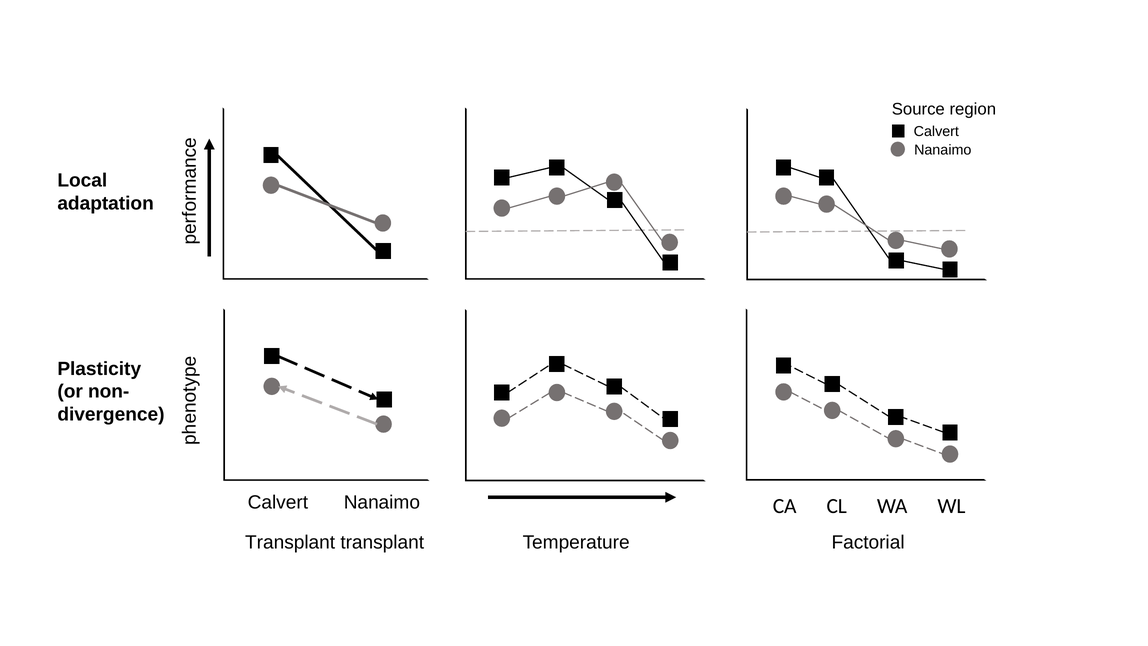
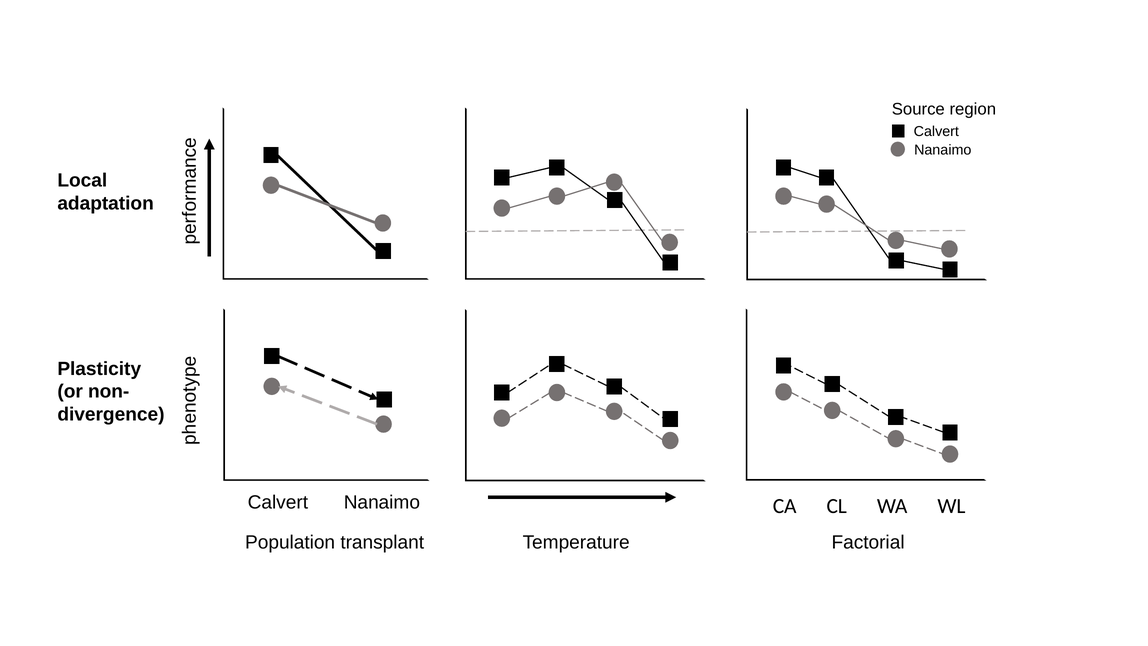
Transplant: Transplant -> Population (290, 542)
